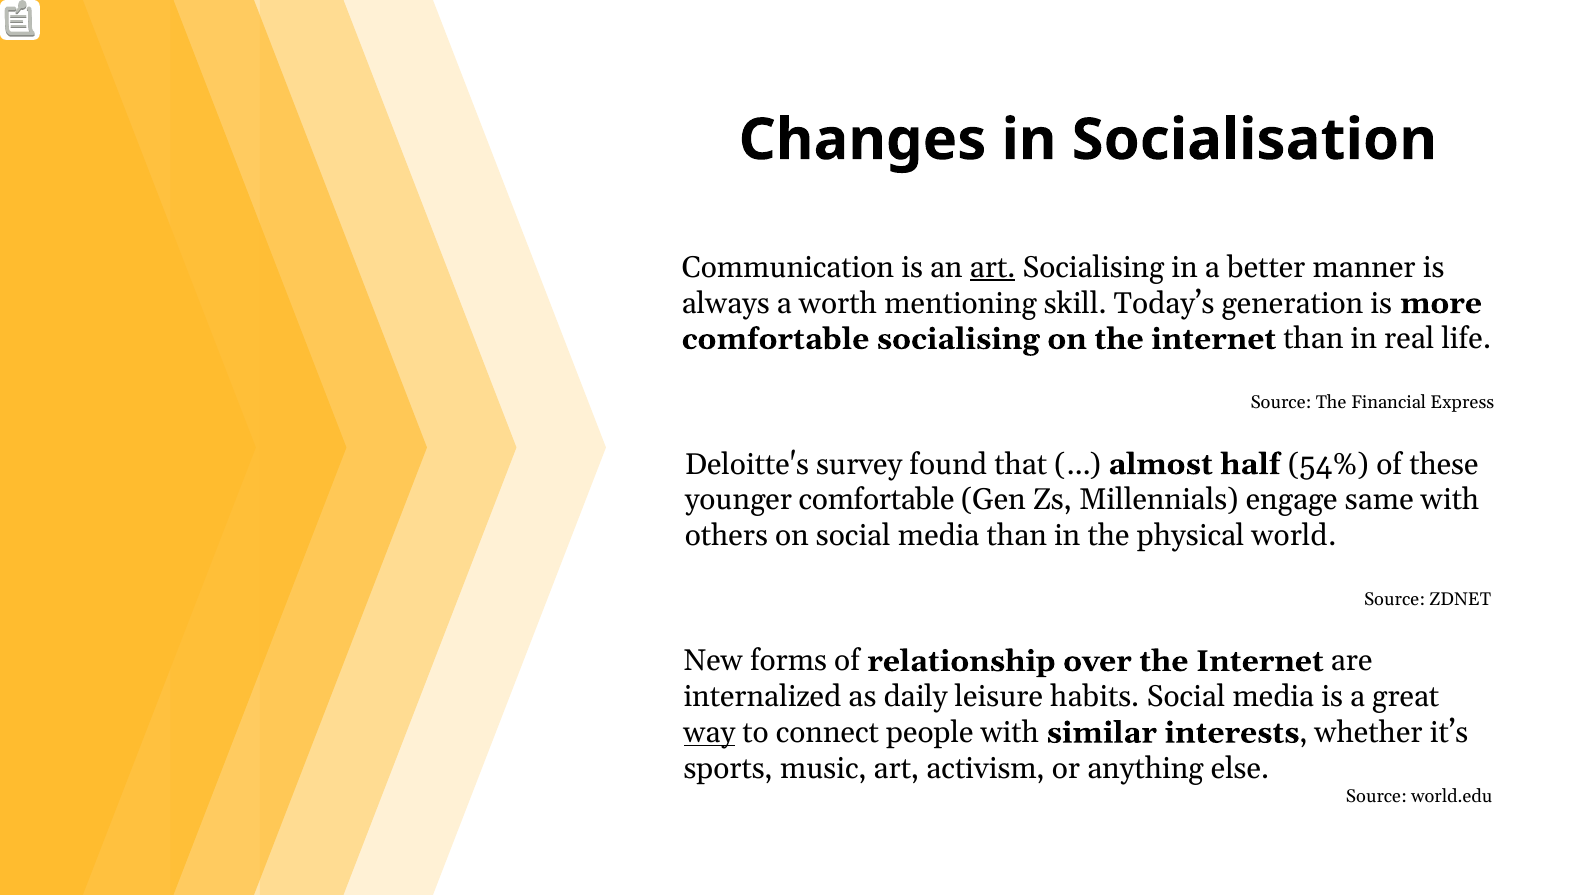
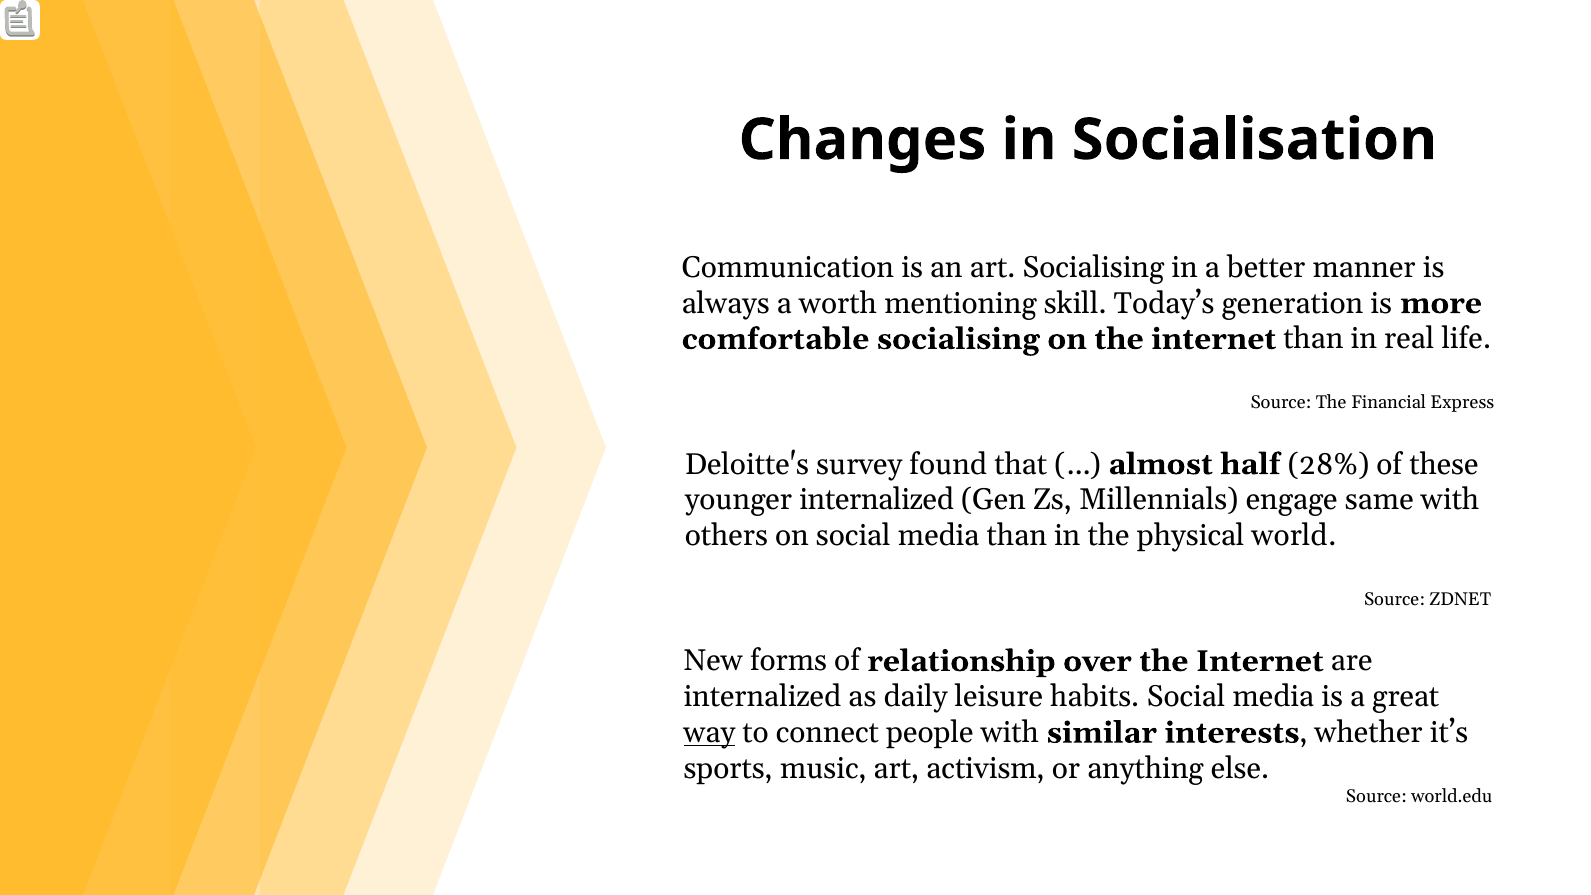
art underline: present -> none (993, 267)
54%: 54% -> 28% (1329, 464)
younger comfortable: comfortable -> internalized (877, 500)
